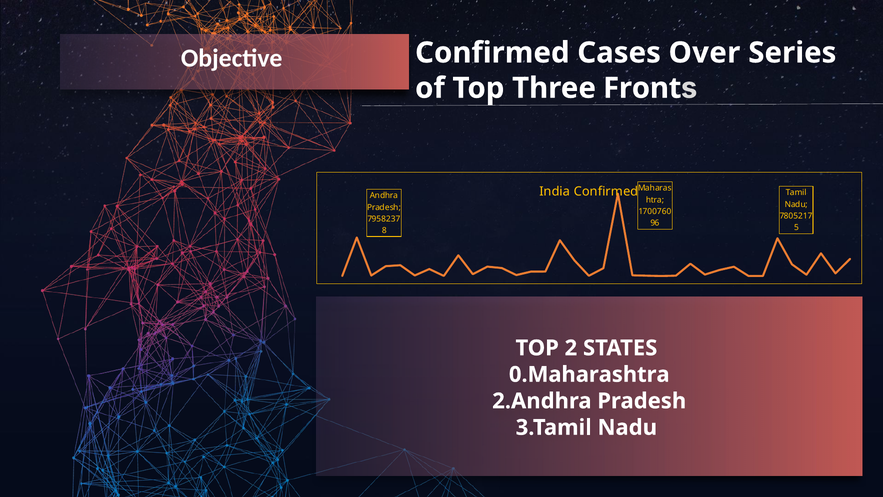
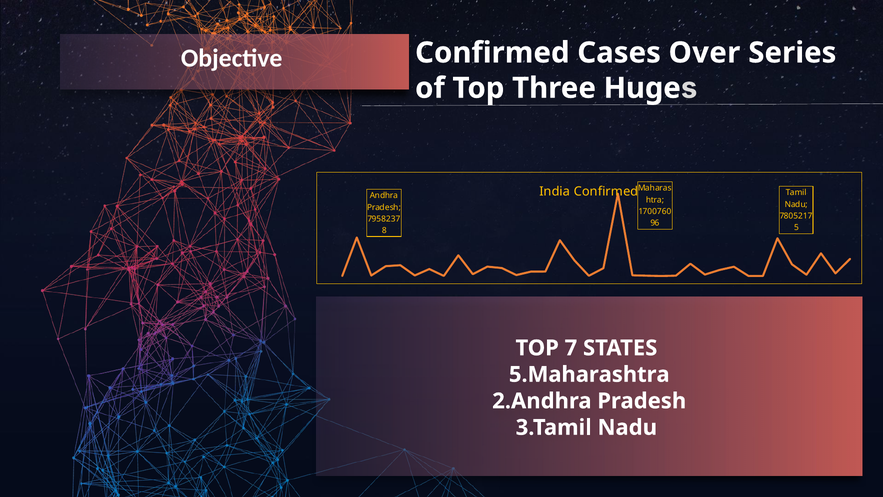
Front: Front -> Huge (642, 88)
2: 2 -> 7 (571, 348)
0.Maharashtra: 0.Maharashtra -> 5.Maharashtra (589, 374)
